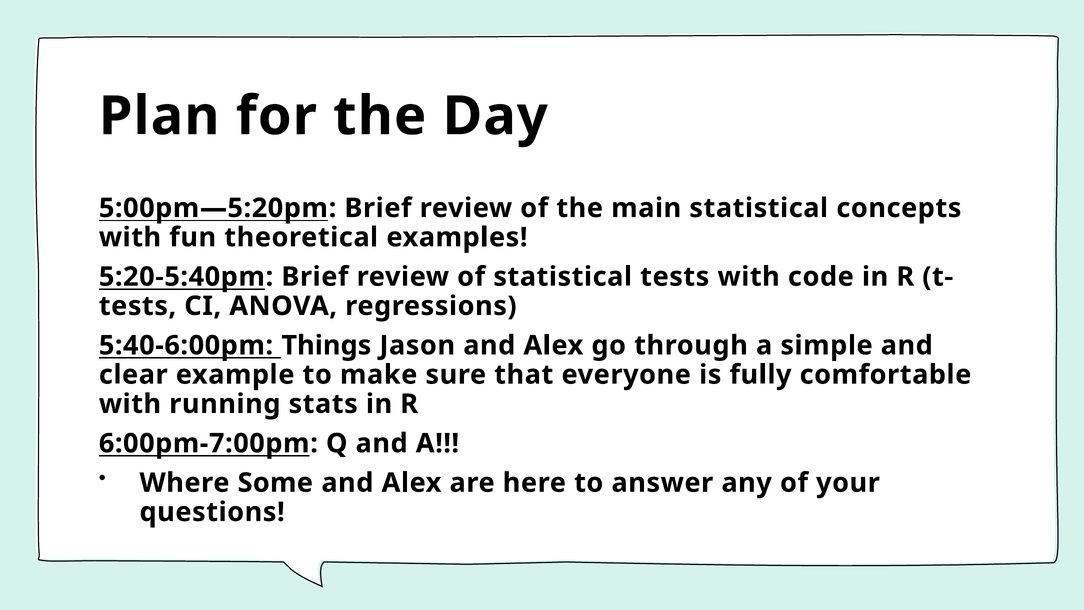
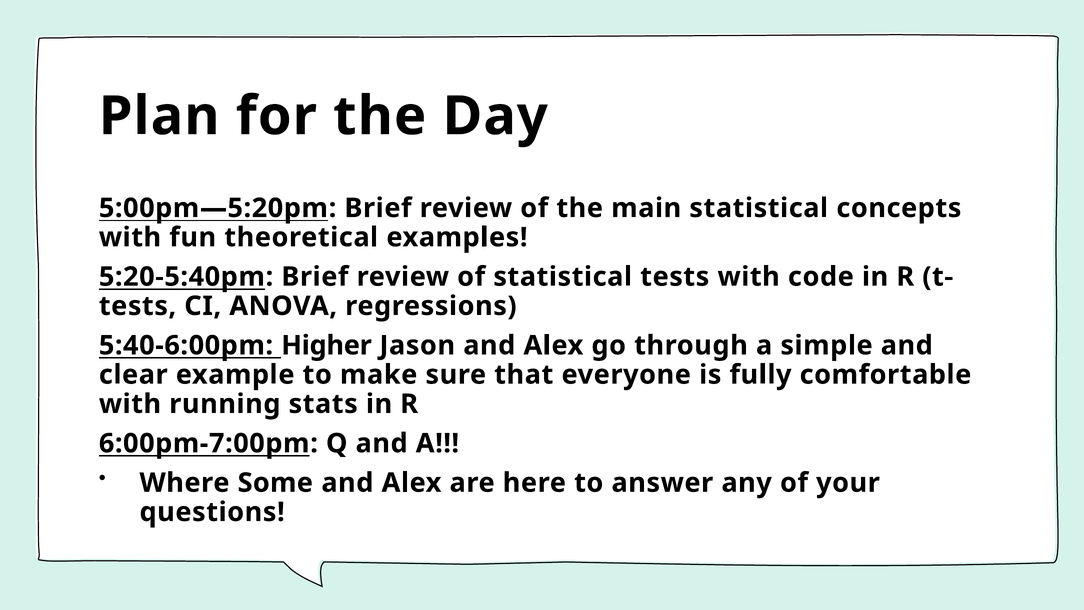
Things: Things -> Higher (327, 345)
